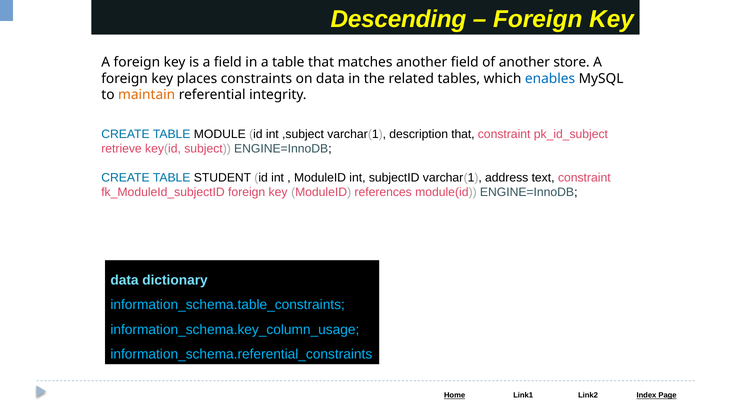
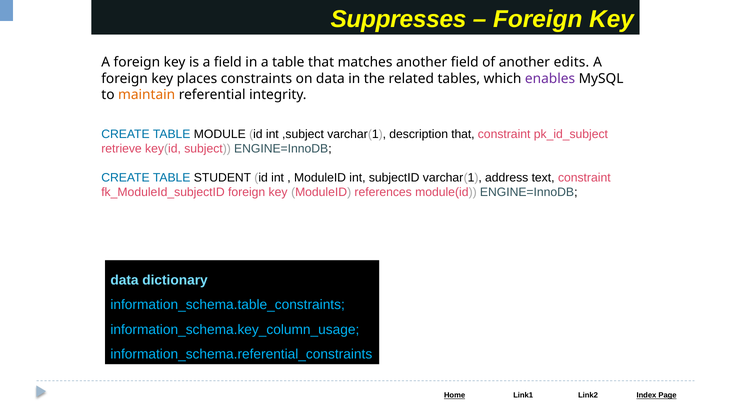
Descending: Descending -> Suppresses (398, 19)
store: store -> edits (571, 62)
enables colour: blue -> purple (550, 79)
